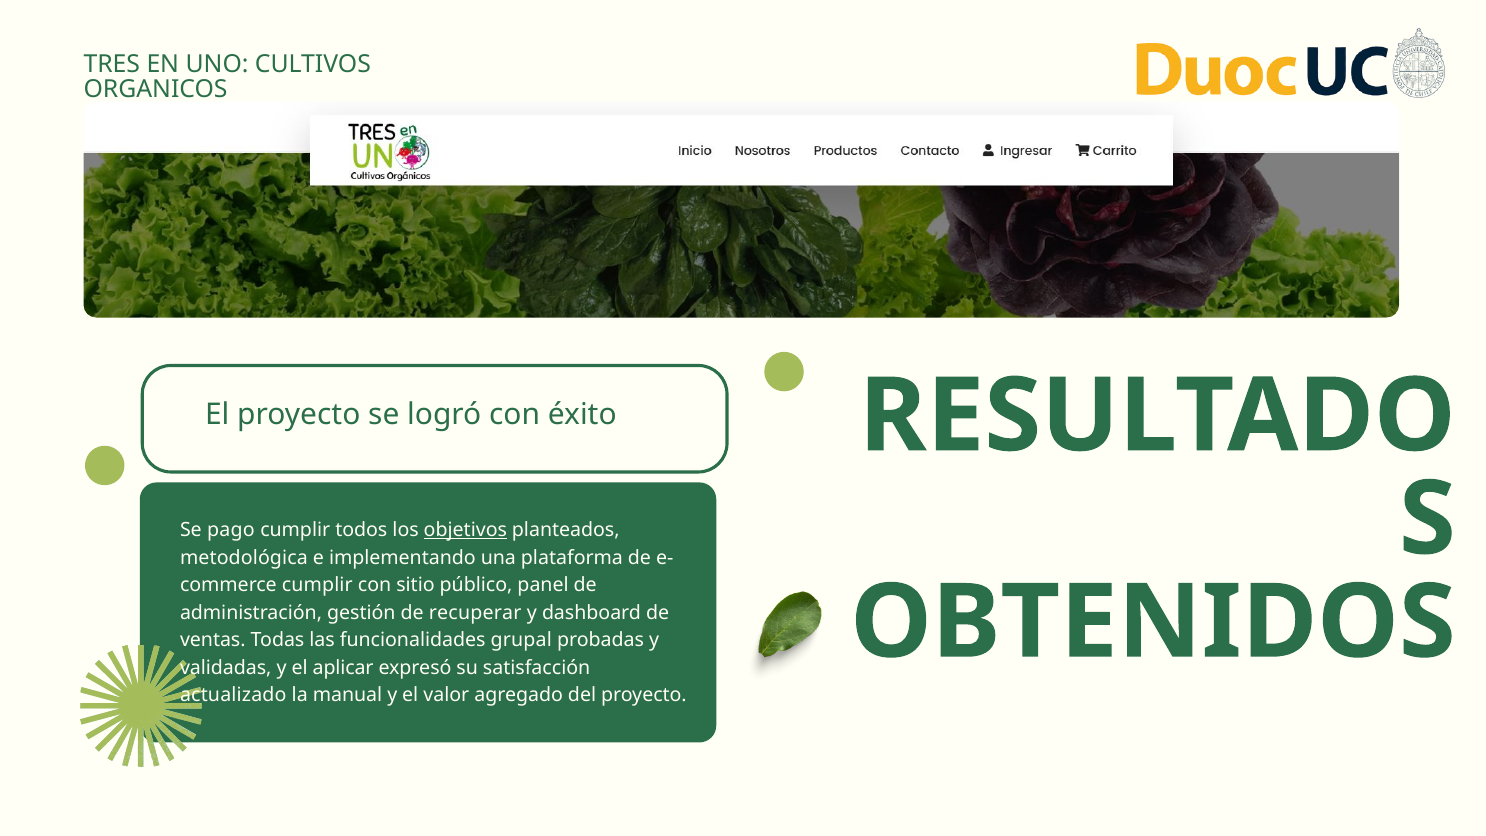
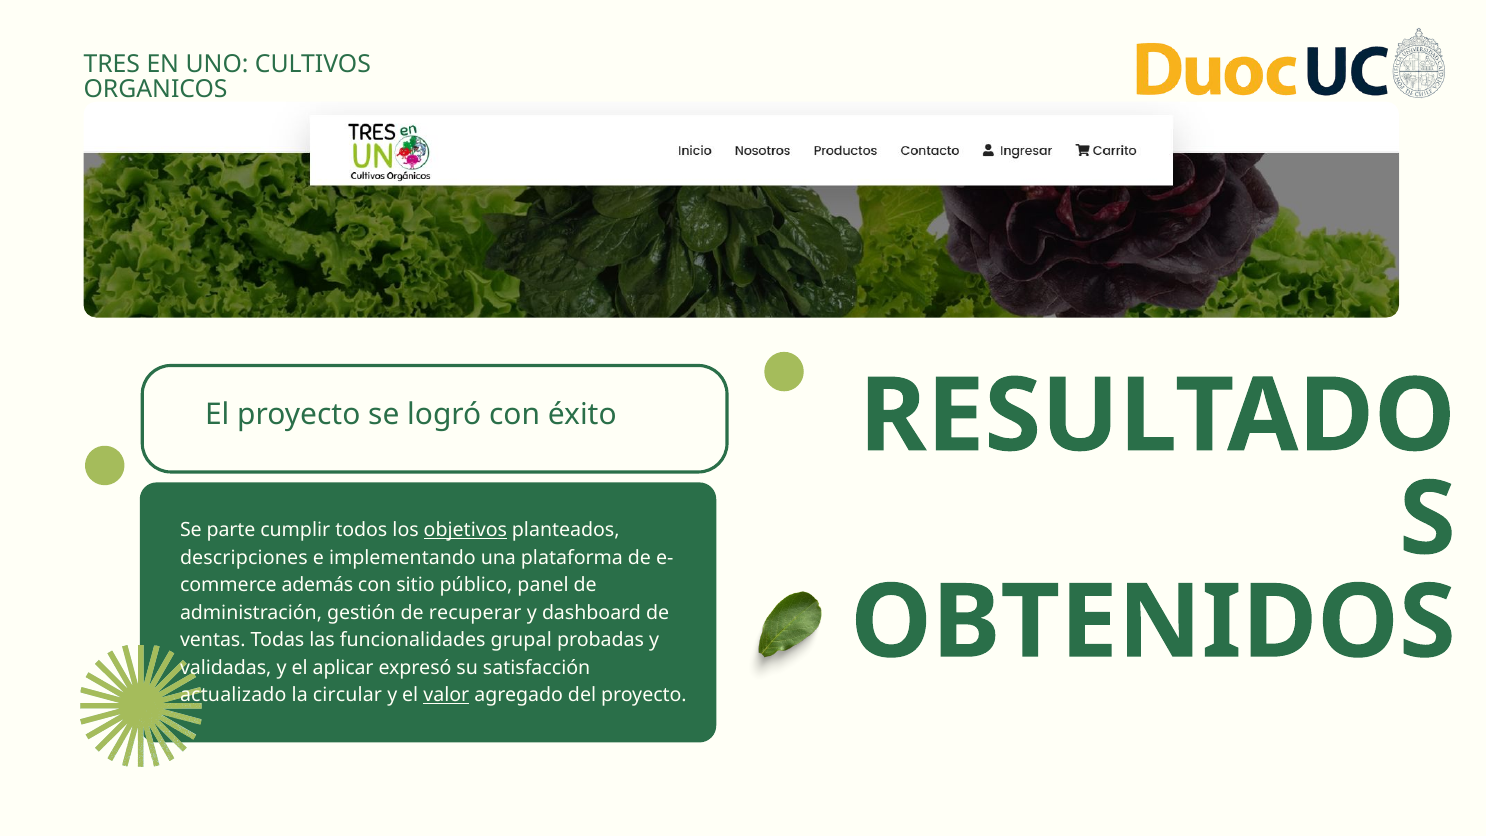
pago: pago -> parte (231, 530)
metodológica: metodológica -> descripciones (244, 558)
cumplir: cumplir -> además (317, 585)
manual: manual -> circular (347, 695)
valor underline: none -> present (446, 695)
